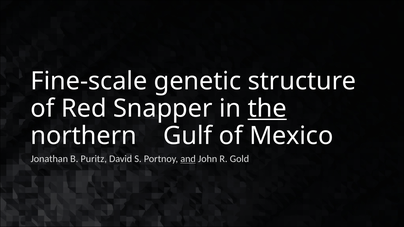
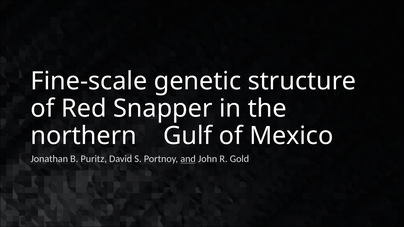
the underline: present -> none (267, 109)
